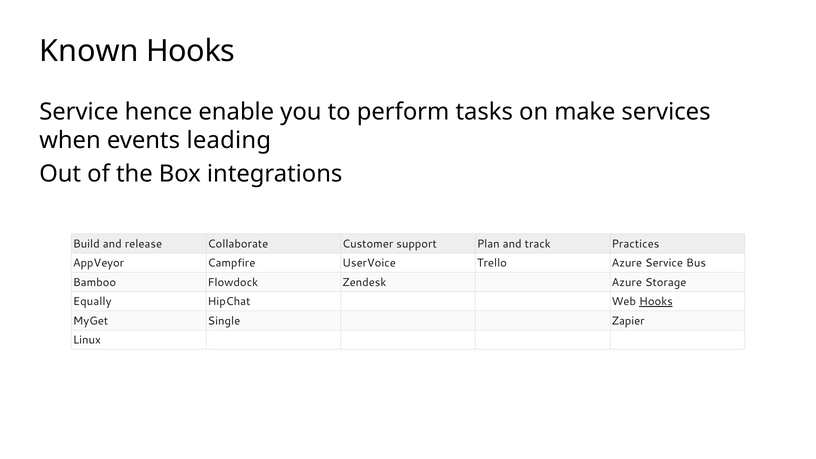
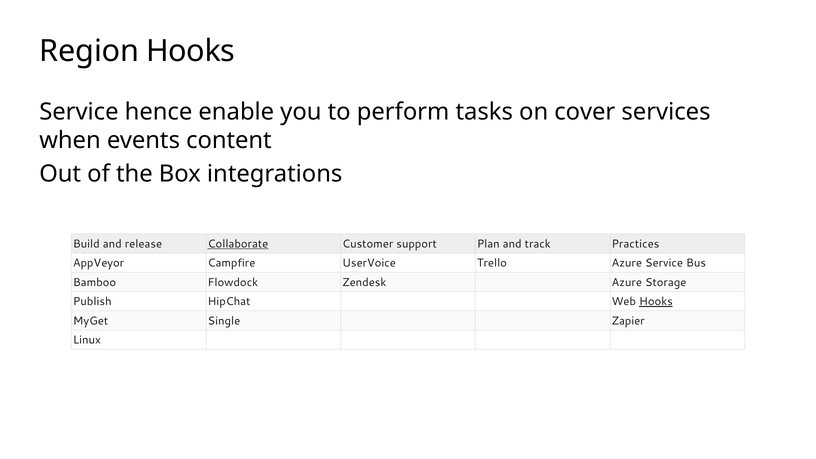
Known: Known -> Region (89, 51)
make: make -> cover (585, 112)
leading: leading -> content (229, 141)
Collaborate underline: none -> present (238, 244)
Equally: Equally -> Publish (92, 302)
